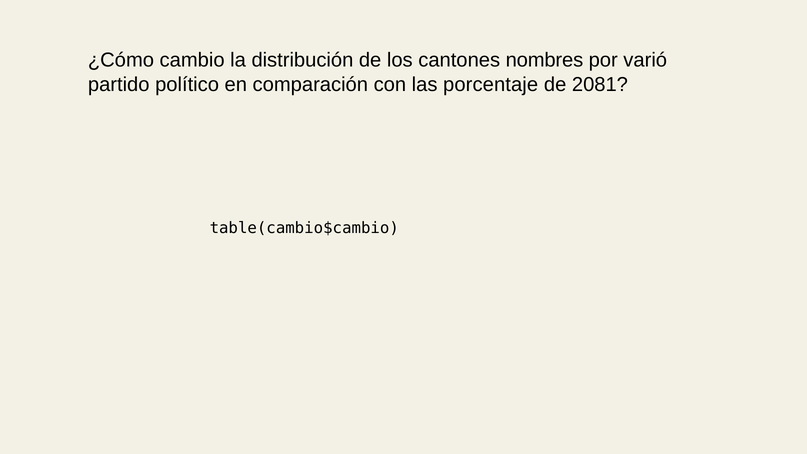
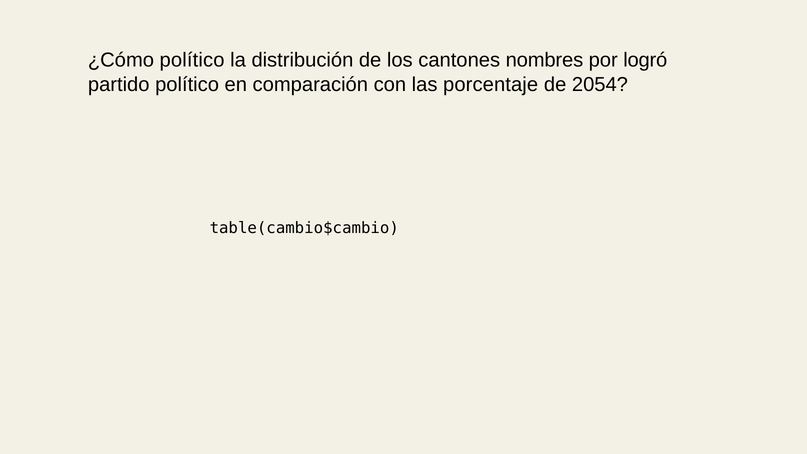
¿Cómo cambio: cambio -> político (192, 60)
varió: varió -> logró (645, 60)
2081: 2081 -> 2054 (600, 84)
